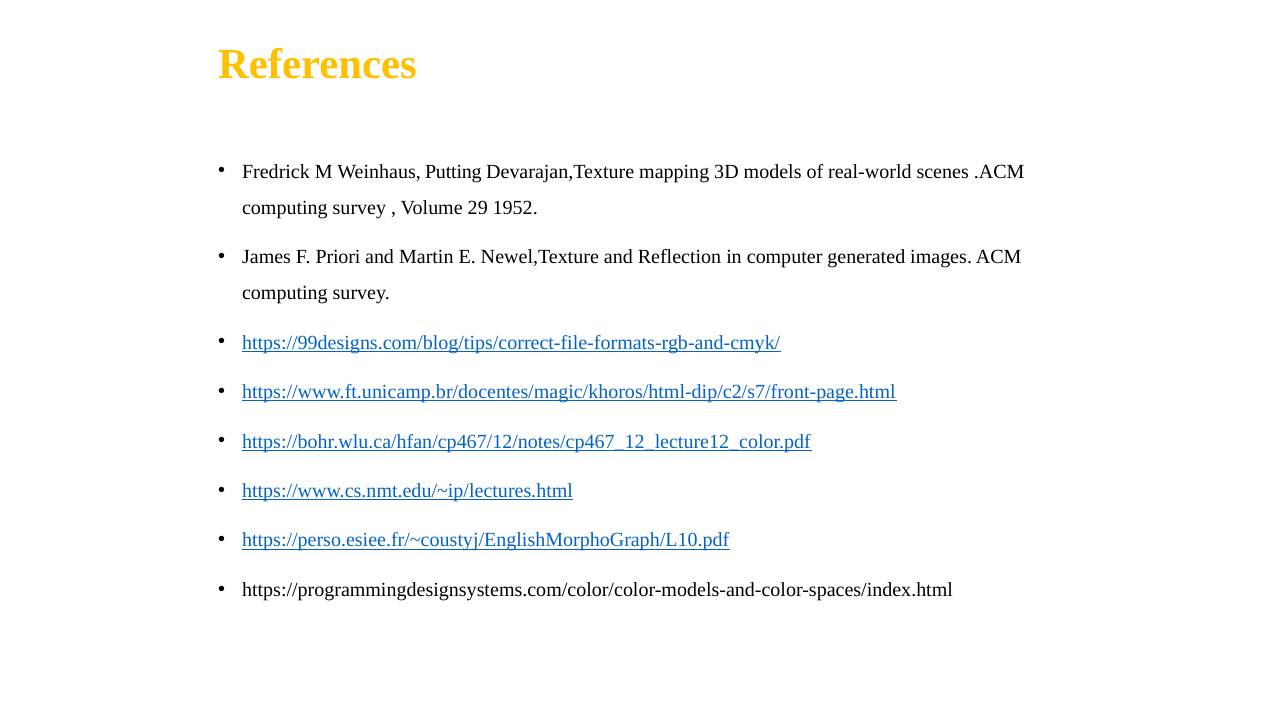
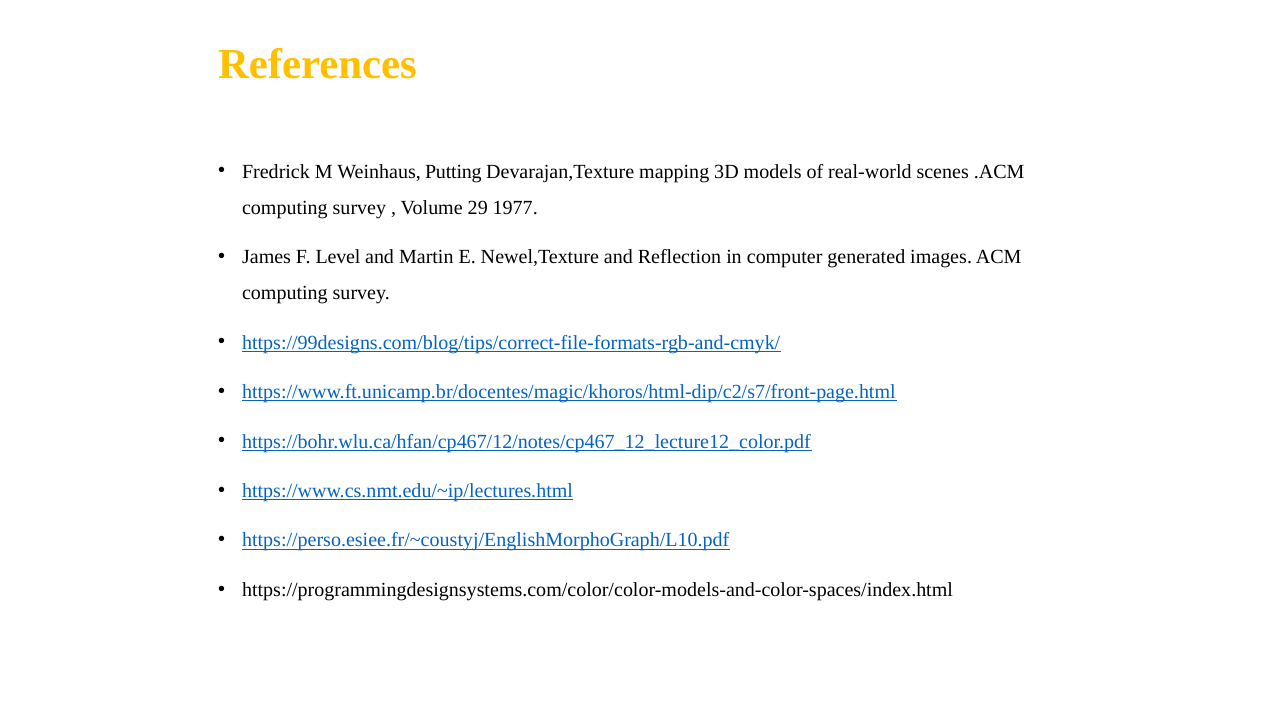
1952: 1952 -> 1977 (515, 207)
Priori: Priori -> Level (338, 257)
